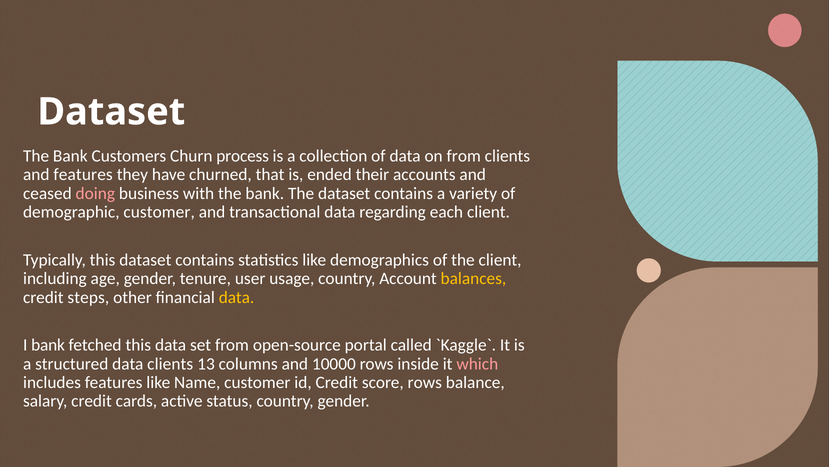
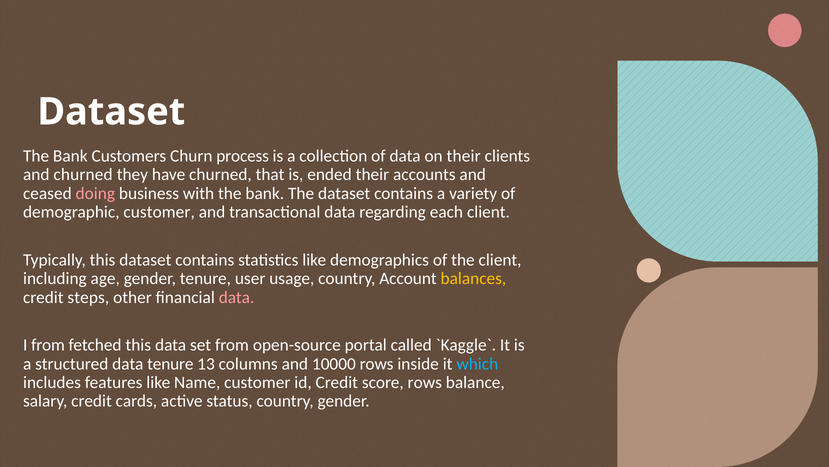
on from: from -> their (464, 156)
and features: features -> churned (83, 174)
data colour: yellow -> pink (237, 297)
I bank: bank -> from (48, 345)
data clients: clients -> tenure (170, 363)
which colour: pink -> light blue (477, 363)
